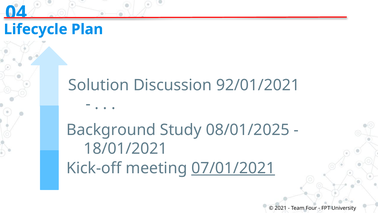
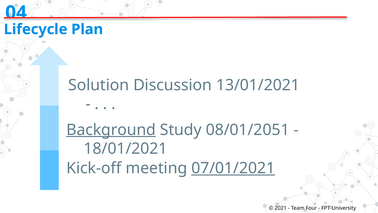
92/01/2021: 92/01/2021 -> 13/01/2021 (258, 85)
Background underline: none -> present (111, 130)
08/01/2025: 08/01/2025 -> 08/01/2051 (248, 130)
